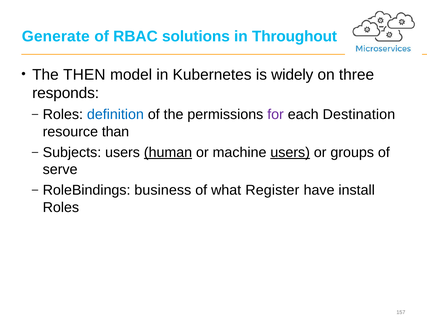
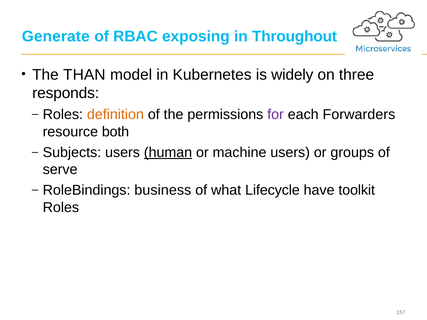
solutions: solutions -> exposing (196, 36)
THEN: THEN -> THAN (84, 75)
definition colour: blue -> orange (115, 115)
Destination: Destination -> Forwarders (359, 115)
than: than -> both (116, 132)
users underline: present -> none (290, 153)
Register: Register -> Lifecycle (272, 190)
install: install -> toolkit (357, 190)
